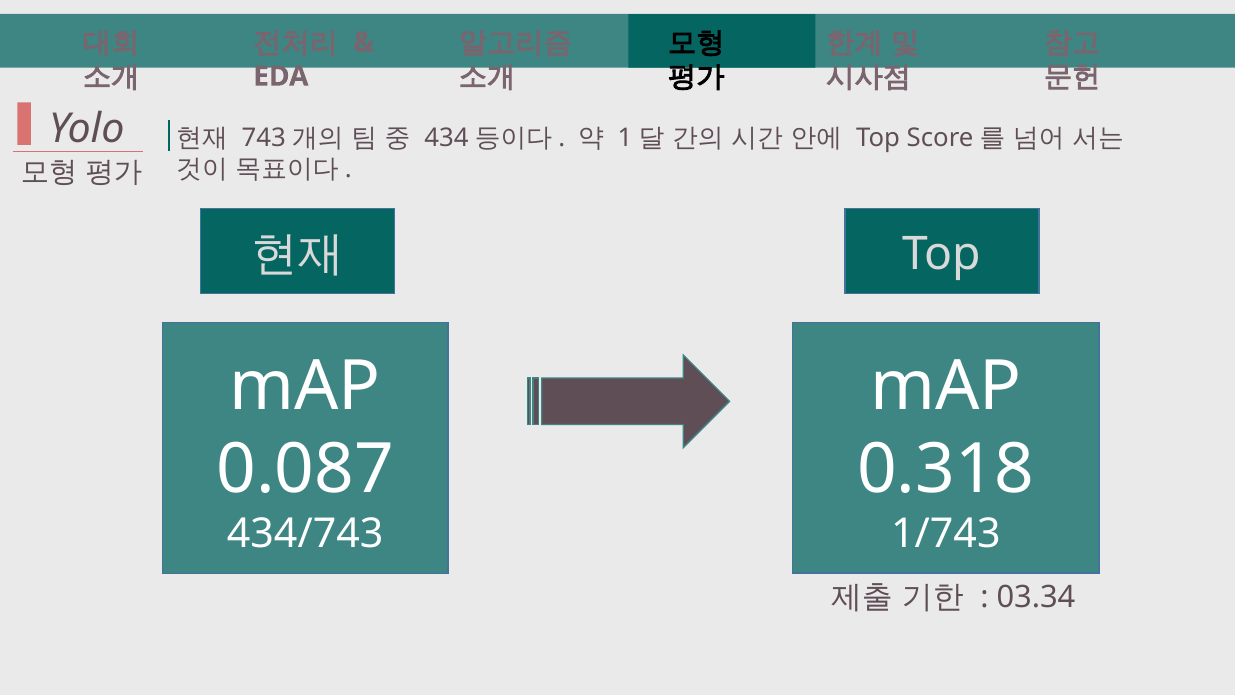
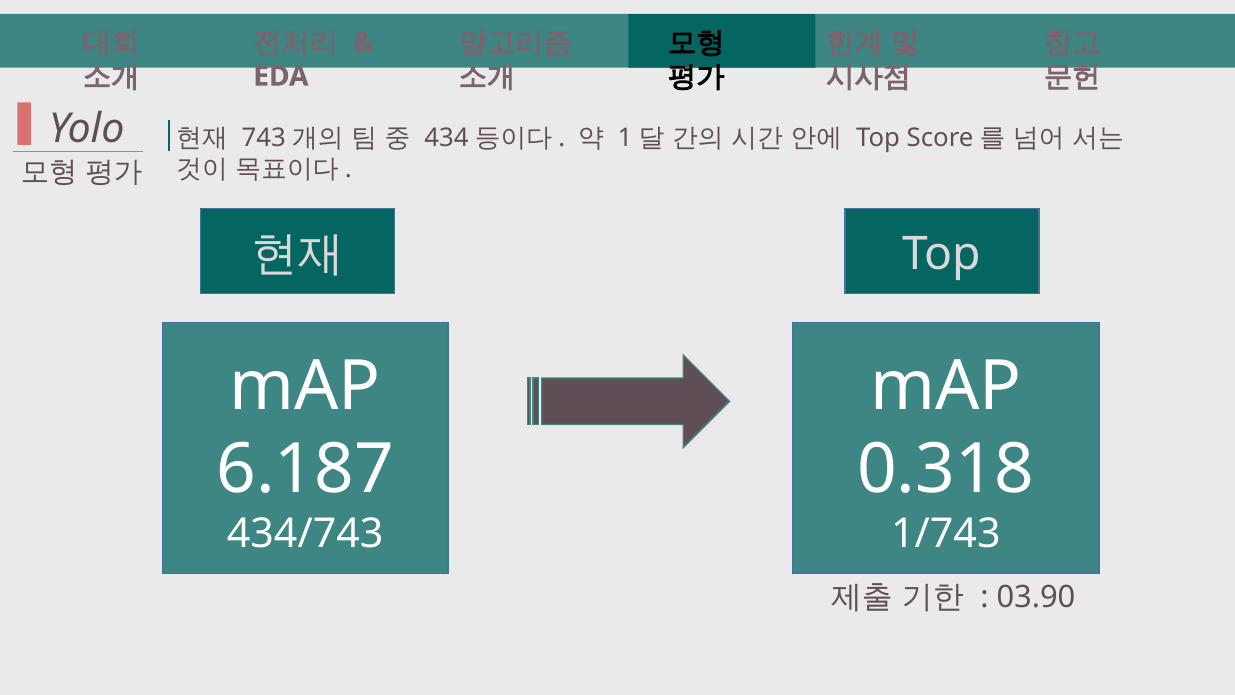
0.087: 0.087 -> 6.187 (305, 470)
03.34: 03.34 -> 03.90 (1036, 597)
